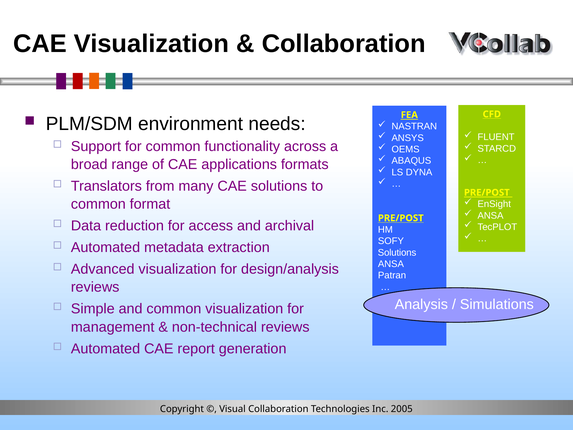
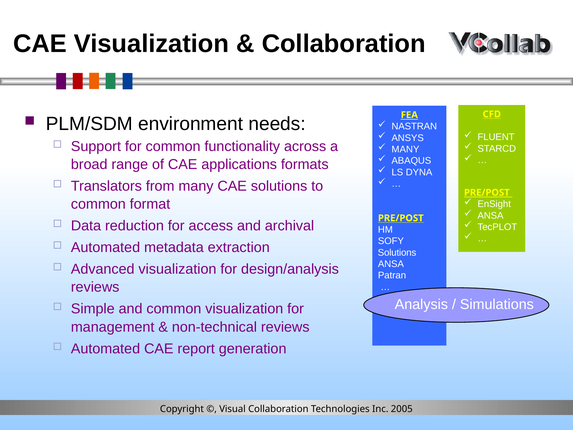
OEMS: OEMS -> MANY (405, 149)
